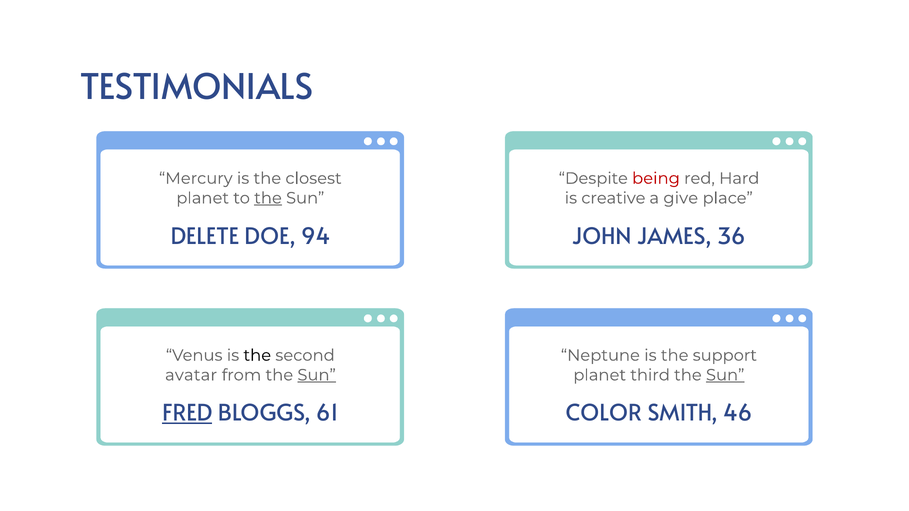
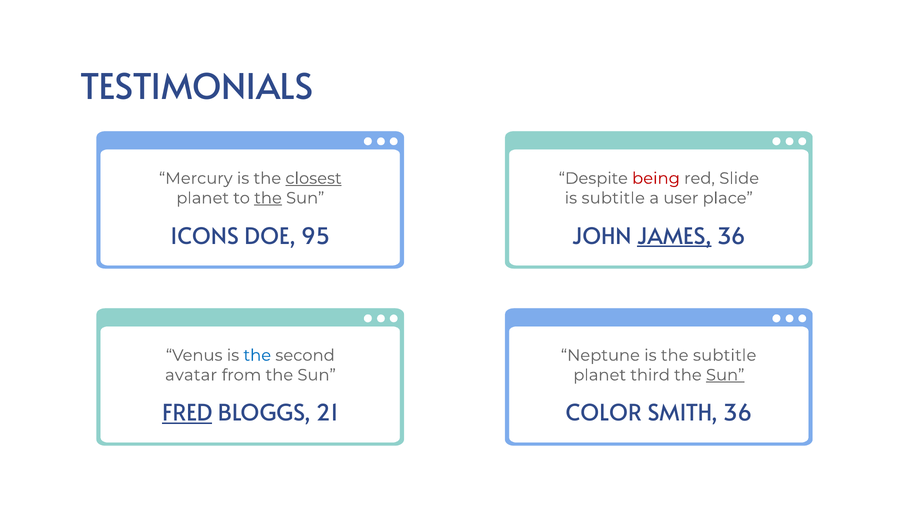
closest underline: none -> present (314, 178)
Hard: Hard -> Slide (739, 178)
is creative: creative -> subtitle (613, 198)
give: give -> user (681, 198)
DELETE: DELETE -> ICONS (205, 237)
94: 94 -> 95 (316, 237)
JAMES underline: none -> present (674, 237)
the colour: black -> blue (257, 356)
the support: support -> subtitle (725, 356)
Sun underline: present -> none (317, 375)
61: 61 -> 21 (327, 414)
SMITH 46: 46 -> 36 (738, 414)
